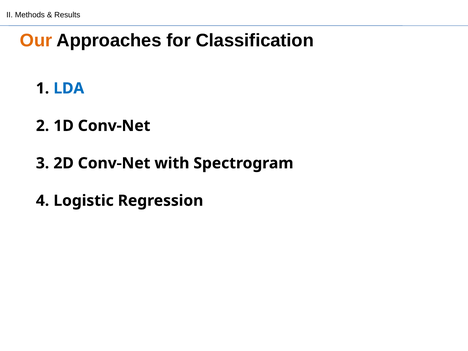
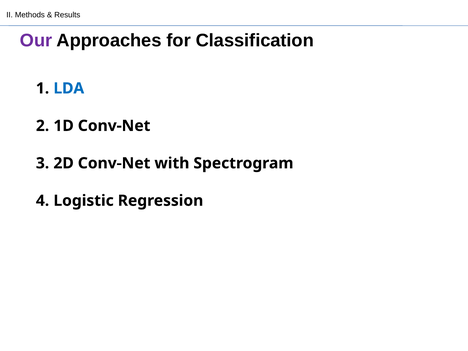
Our colour: orange -> purple (36, 41)
